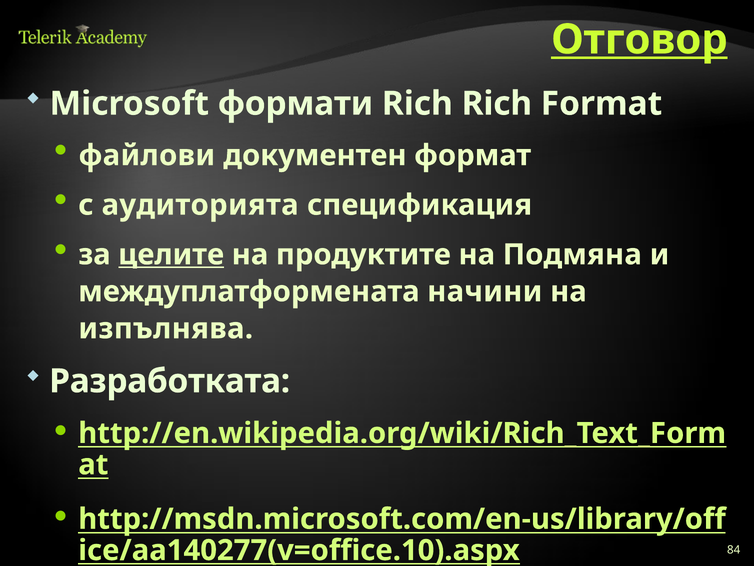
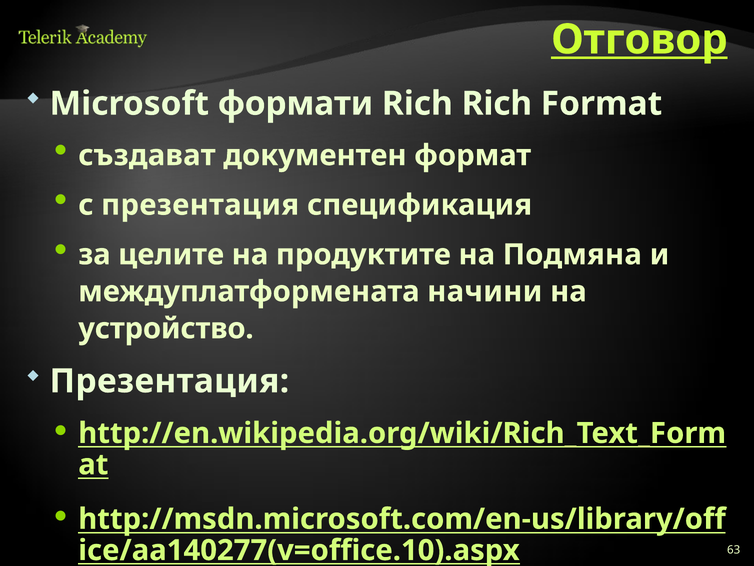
файлови: файлови -> създават (147, 155)
с аудиторията: аудиторията -> презентация (200, 205)
целите underline: present -> none (171, 254)
изпълнява: изпълнява -> устройство (166, 328)
Разработката: Разработката -> Презентация (169, 381)
84: 84 -> 63 (734, 550)
